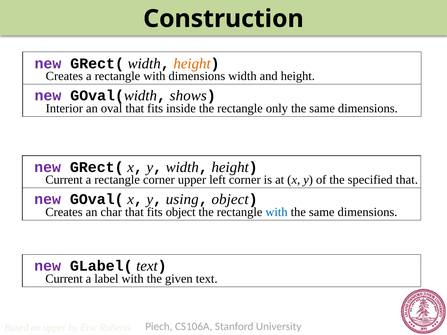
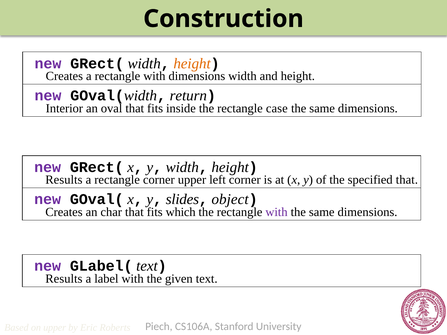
shows: shows -> return (188, 96)
only: only -> case (277, 109)
Current: Current -> Results (64, 180)
using: using -> slides (182, 200)
fits object: object -> which (181, 212)
with colour: blue -> purple (277, 212)
Current: Current -> Results (64, 279)
